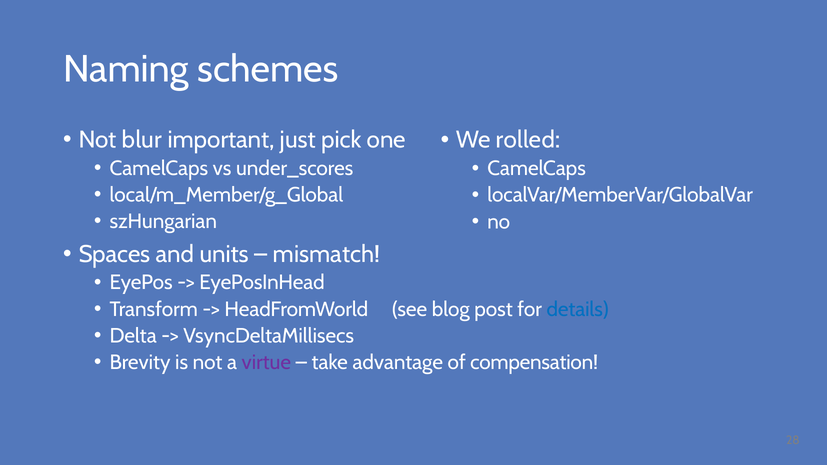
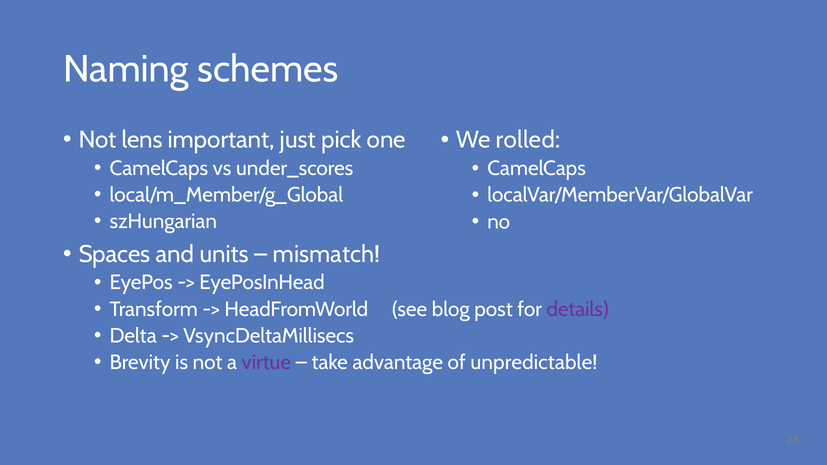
blur: blur -> lens (142, 140)
details colour: blue -> purple (578, 309)
compensation: compensation -> unpredictable (534, 363)
